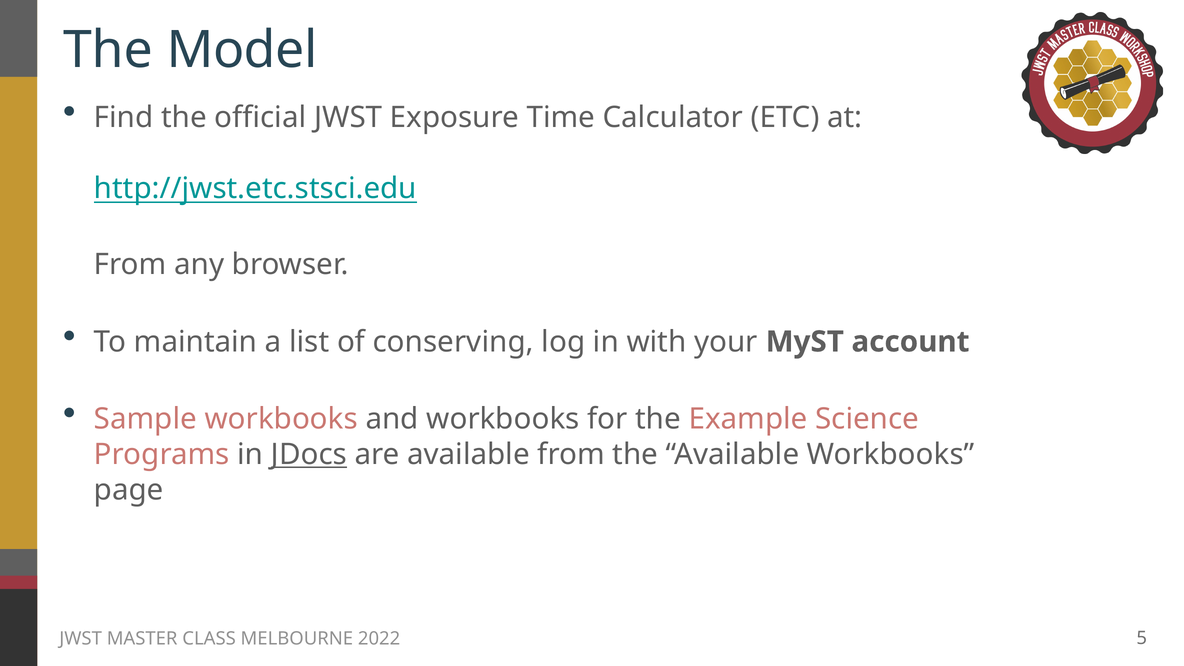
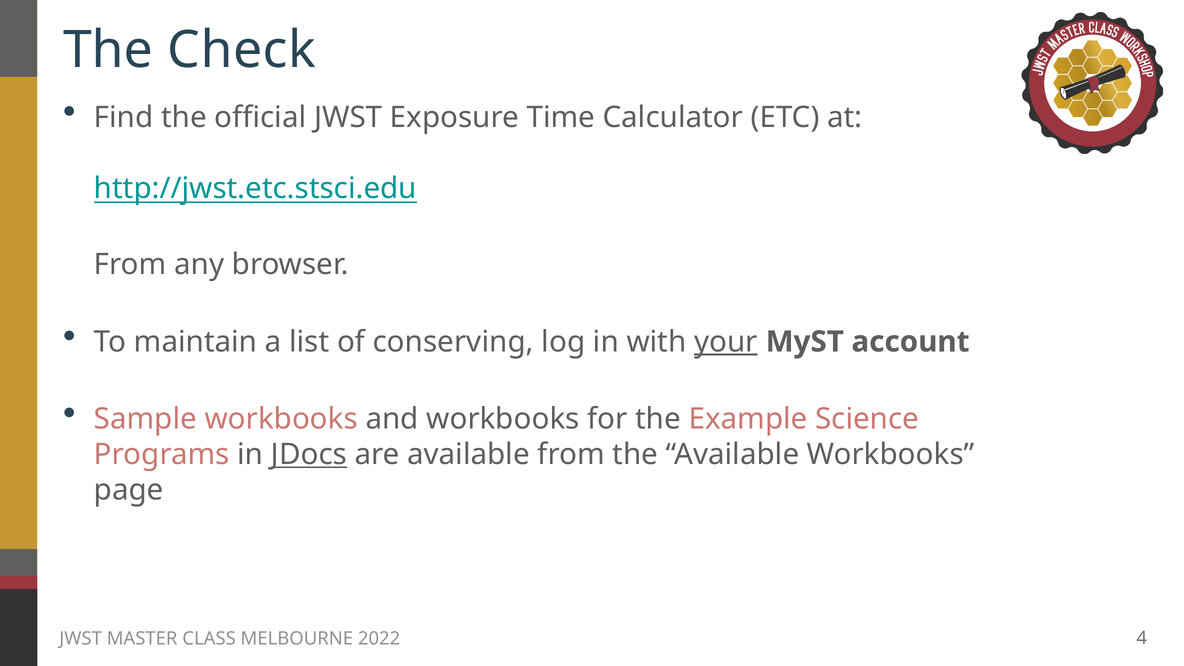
Model: Model -> Check (242, 50)
your underline: none -> present (726, 342)
5: 5 -> 4 (1142, 638)
